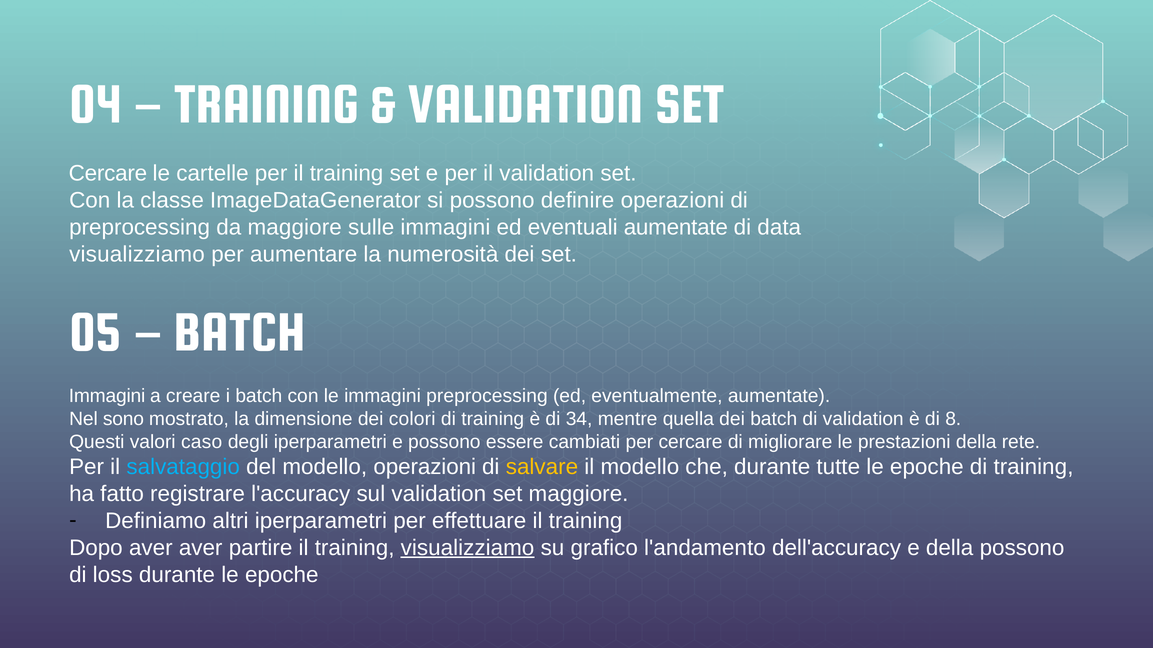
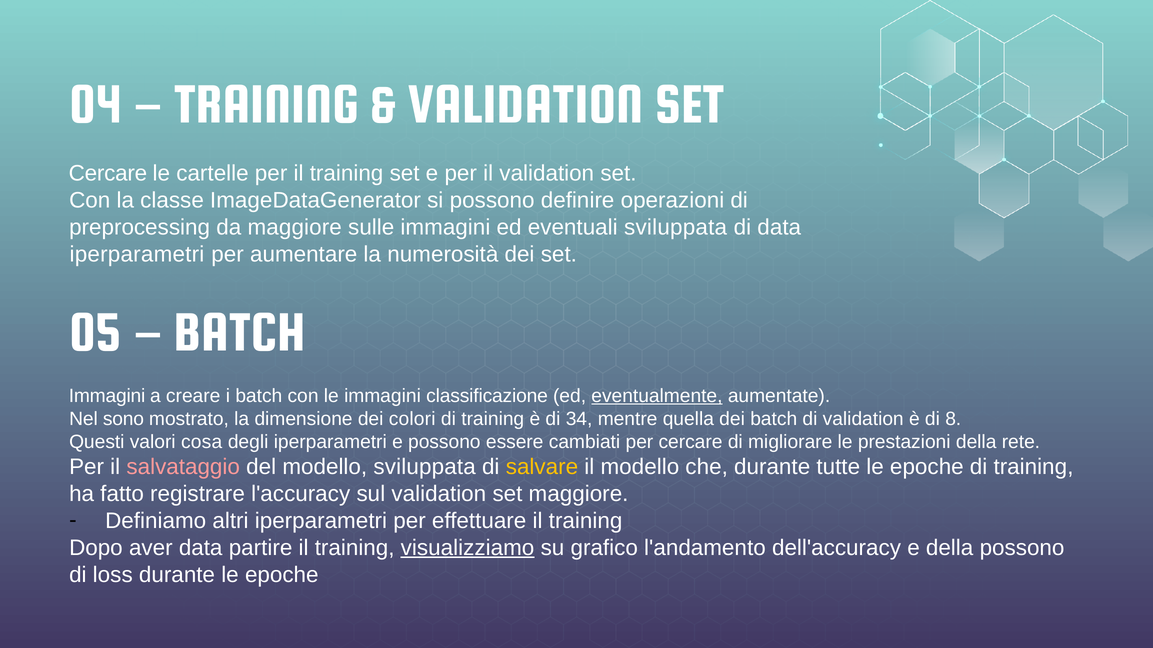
eventuali aumentate: aumentate -> sviluppata (676, 228)
visualizziamo: visualizziamo -> iperparametri (137, 254)
immagini preprocessing: preprocessing -> classificazione (487, 396)
eventualmente underline: none -> present (657, 396)
caso: caso -> cosa (202, 442)
salvataggio colour: light blue -> pink (183, 467)
modello operazioni: operazioni -> sviluppata (425, 467)
aver aver: aver -> data (201, 548)
